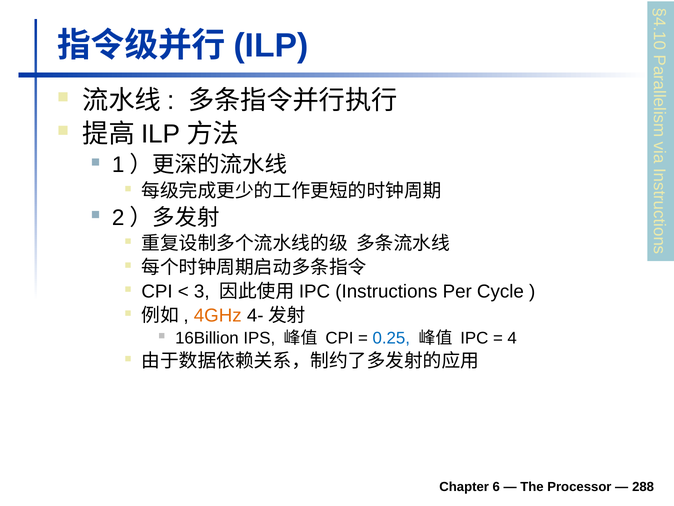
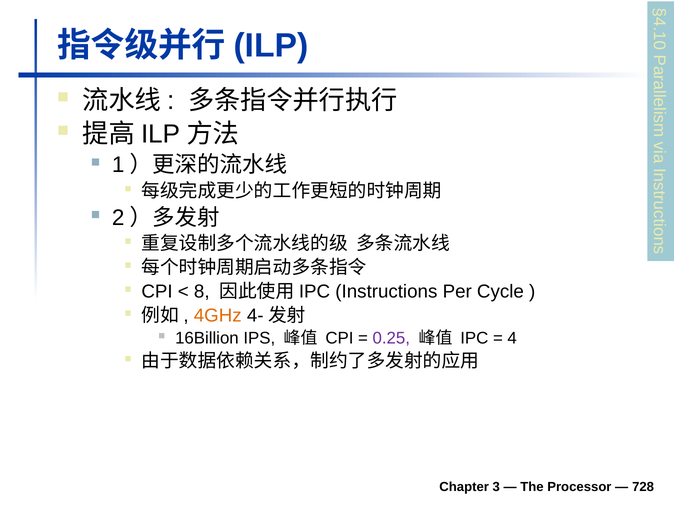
3: 3 -> 8 (202, 291)
0.25 colour: blue -> purple (391, 338)
6: 6 -> 3 (496, 486)
288: 288 -> 728 (643, 486)
